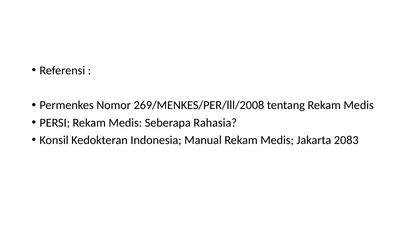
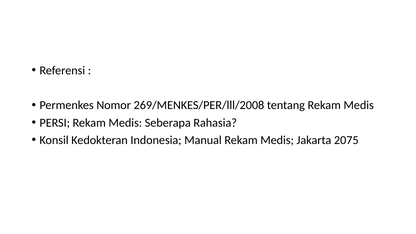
2083: 2083 -> 2075 (346, 140)
